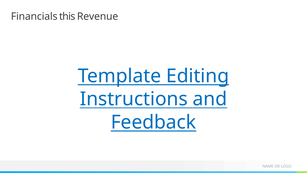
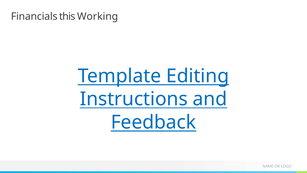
Revenue: Revenue -> Working (98, 16)
